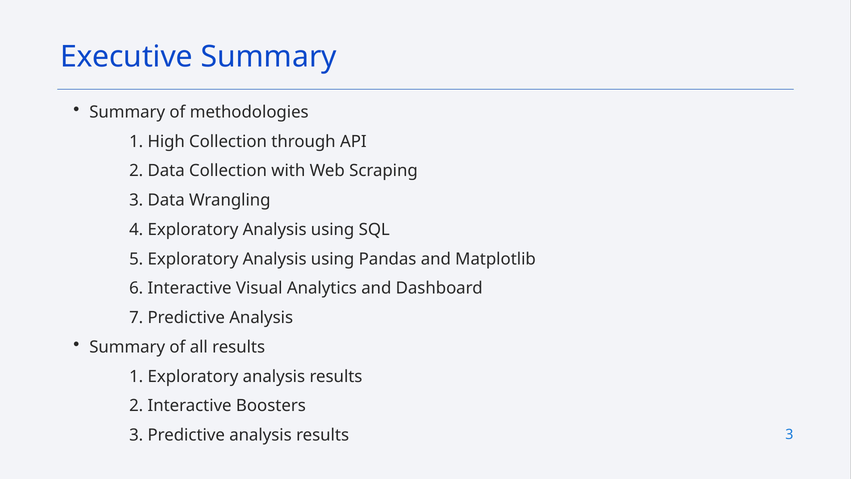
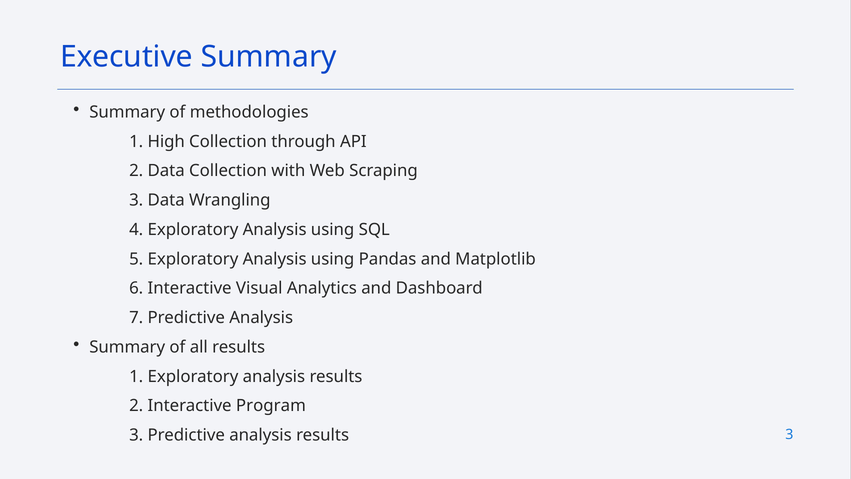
Boosters: Boosters -> Program (271, 406)
